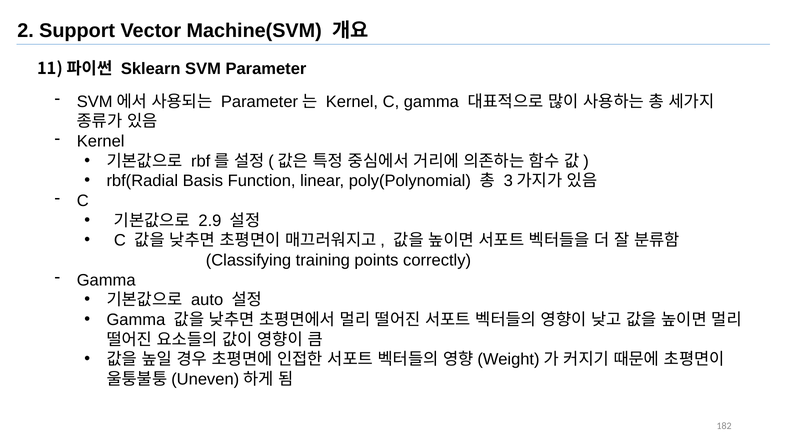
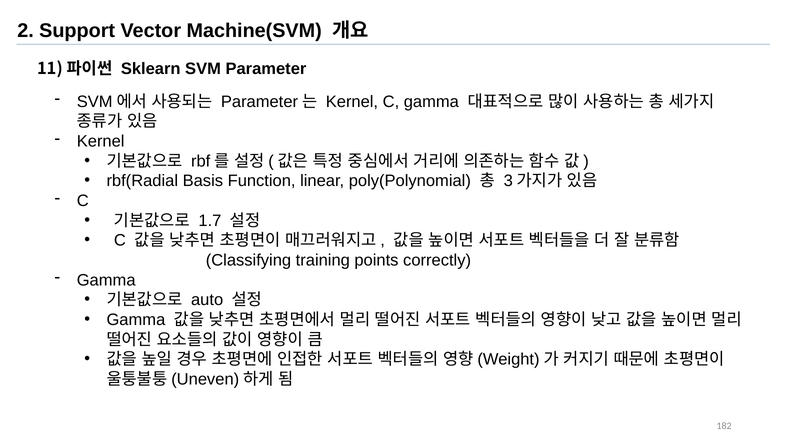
2.9: 2.9 -> 1.7 (210, 220)
